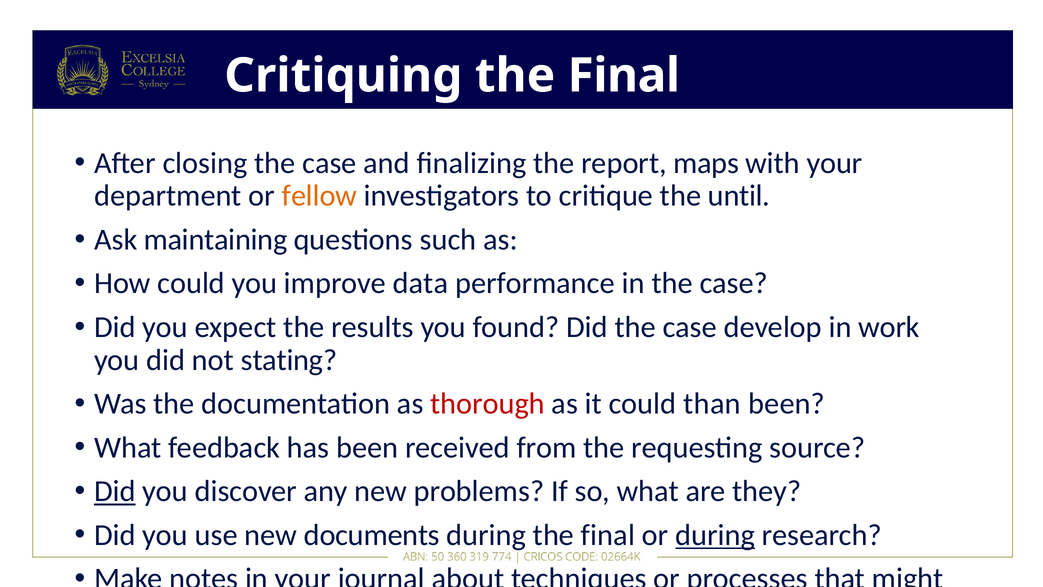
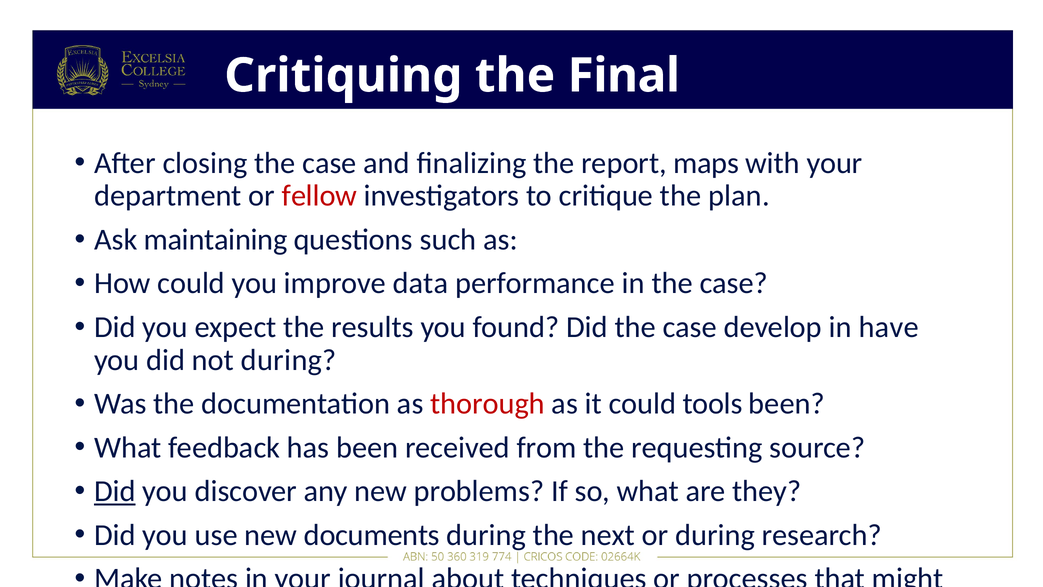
fellow colour: orange -> red (320, 196)
until: until -> plan (739, 196)
work: work -> have (889, 327)
not stating: stating -> during (289, 360)
than: than -> tools (712, 404)
during the final: final -> next (608, 535)
during underline: present -> none (715, 535)
